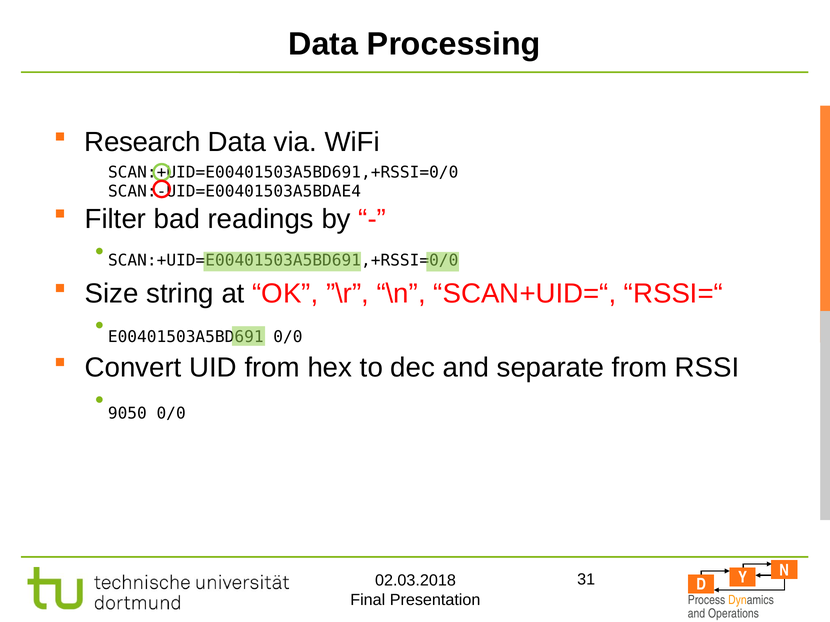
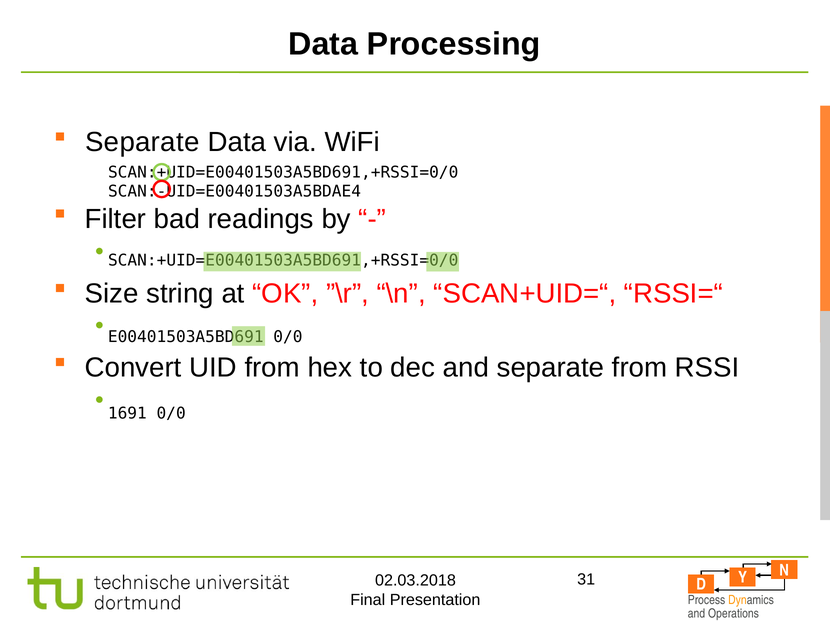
Research: Research -> Separate (142, 142)
9050: 9050 -> 1691 (127, 414)
